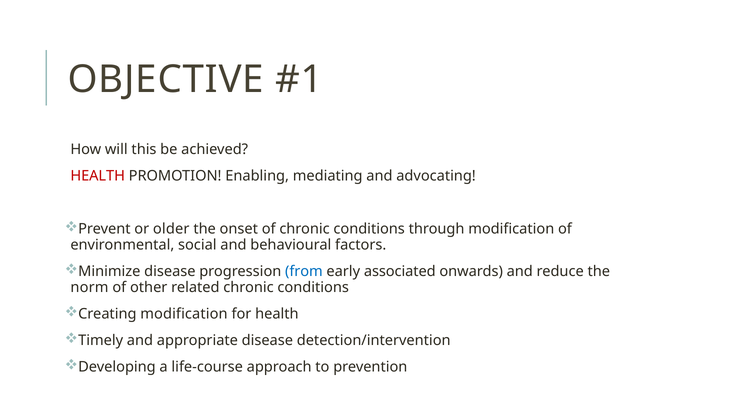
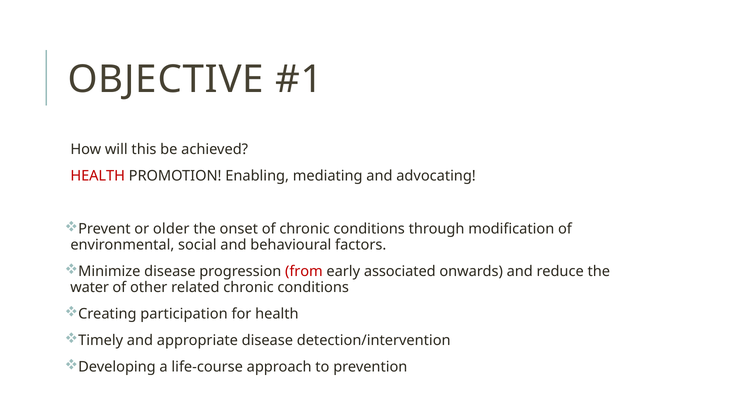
from colour: blue -> red (304, 271)
norm: norm -> water (90, 287)
Creating modification: modification -> participation (184, 314)
